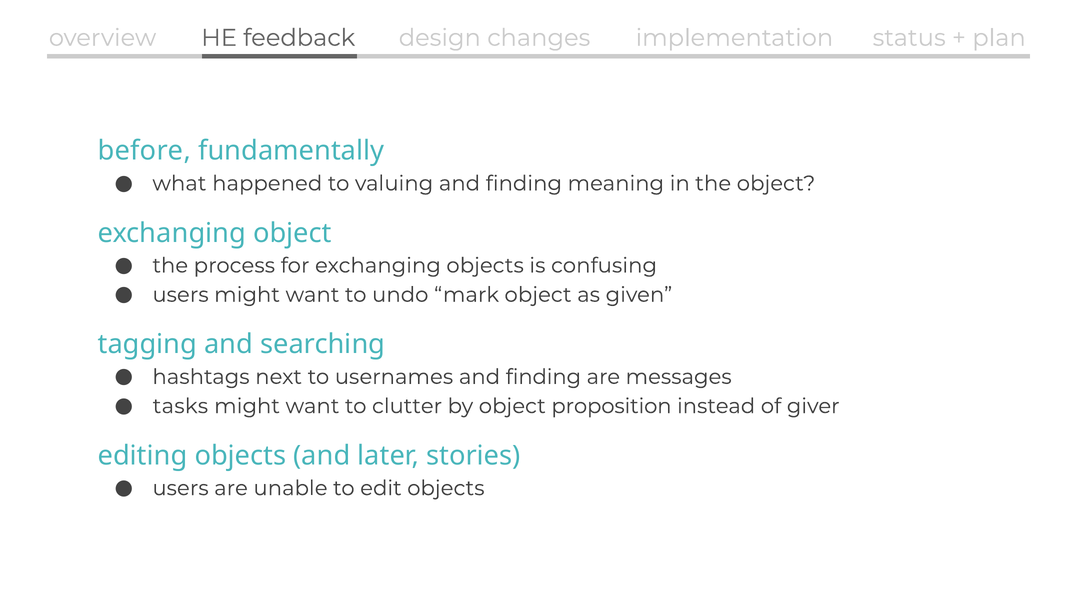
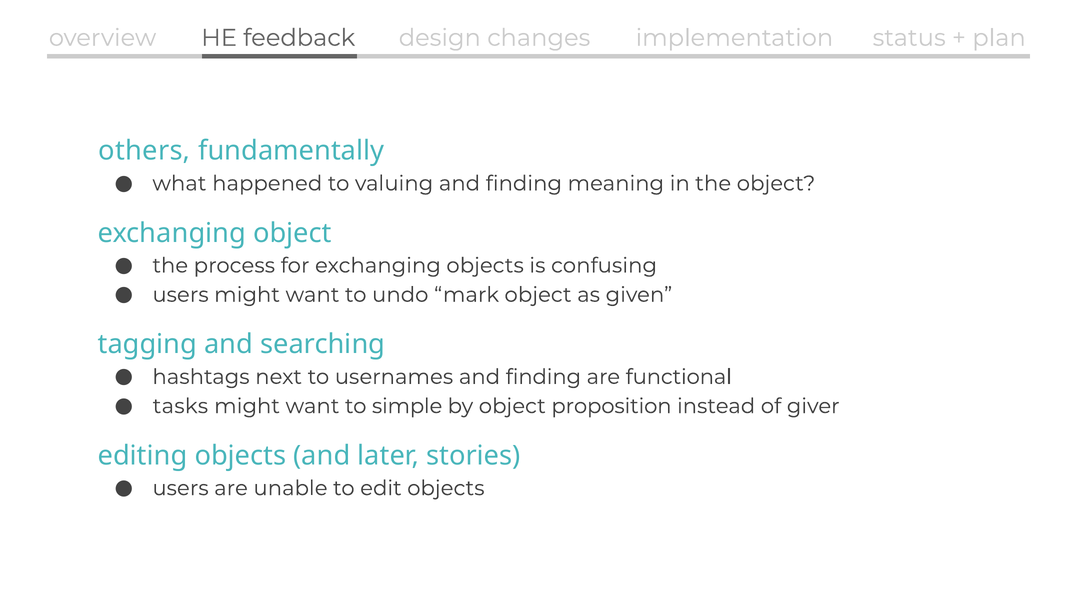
before: before -> others (144, 151)
messages: messages -> functional (679, 377)
clutter: clutter -> simple (407, 406)
